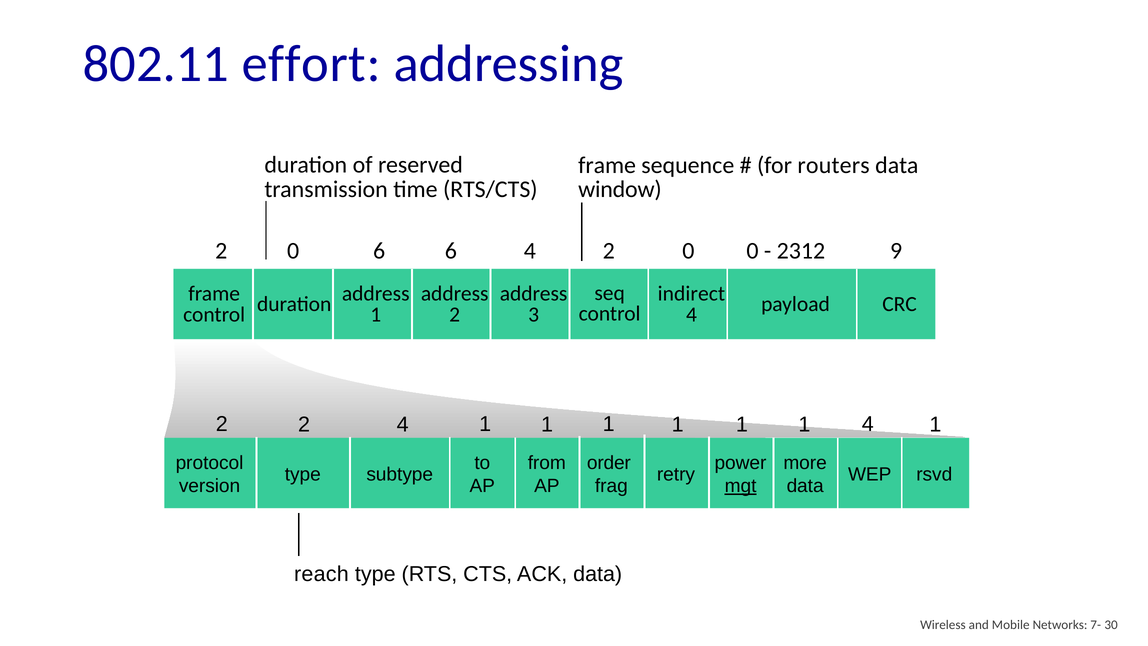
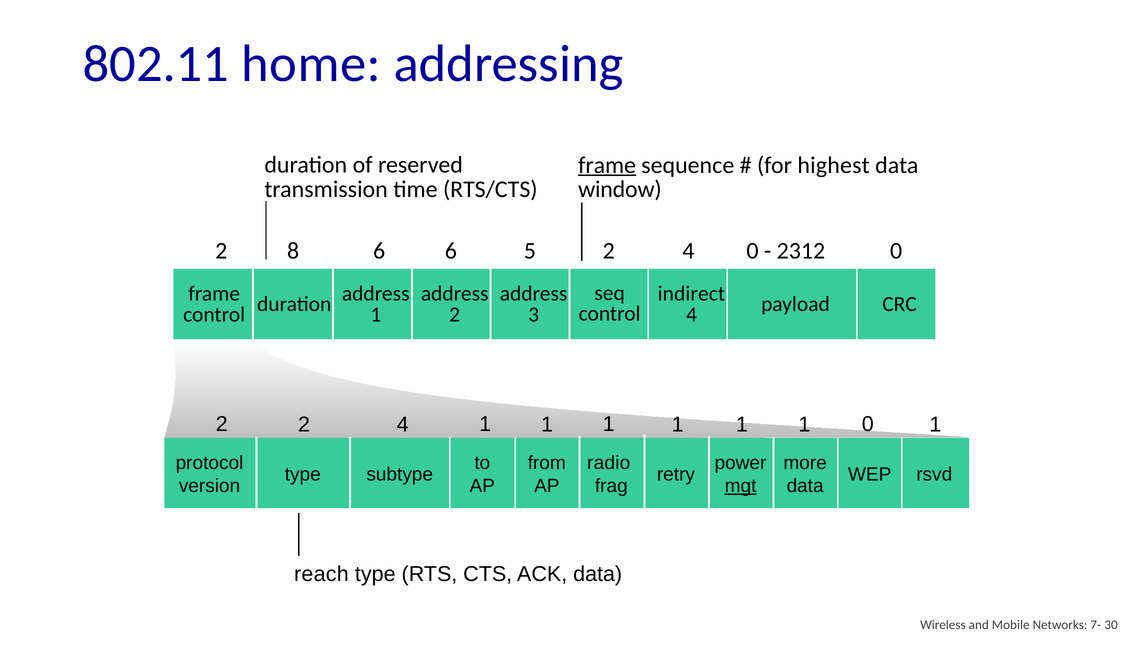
effort: effort -> home (311, 64)
frame underline: none -> present (607, 165)
routers: routers -> highest (834, 165)
0: 0 -> 8 (293, 251)
6 4: 4 -> 5 (530, 251)
0: 0 -> 4 (688, 251)
2312 9: 9 -> 0 (896, 251)
1 4: 4 -> 0 (868, 424)
order: order -> radio (609, 463)
